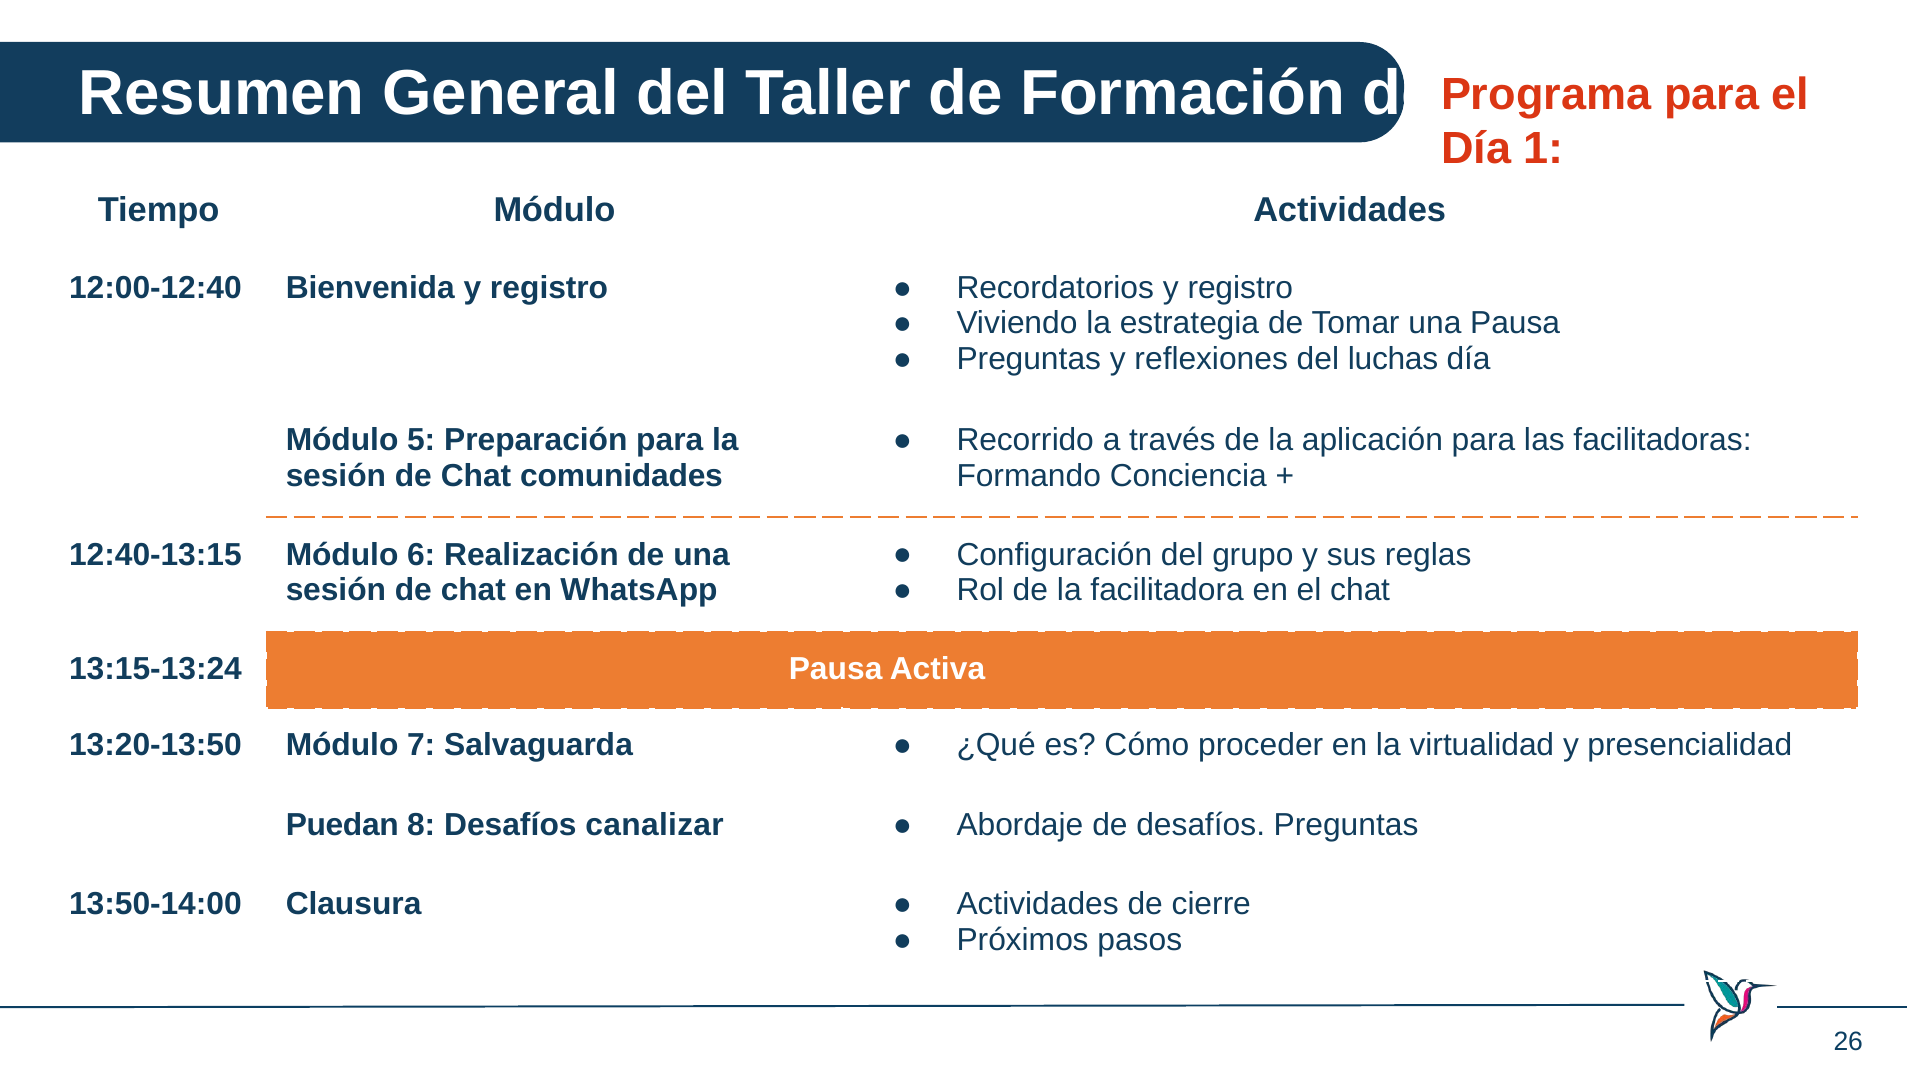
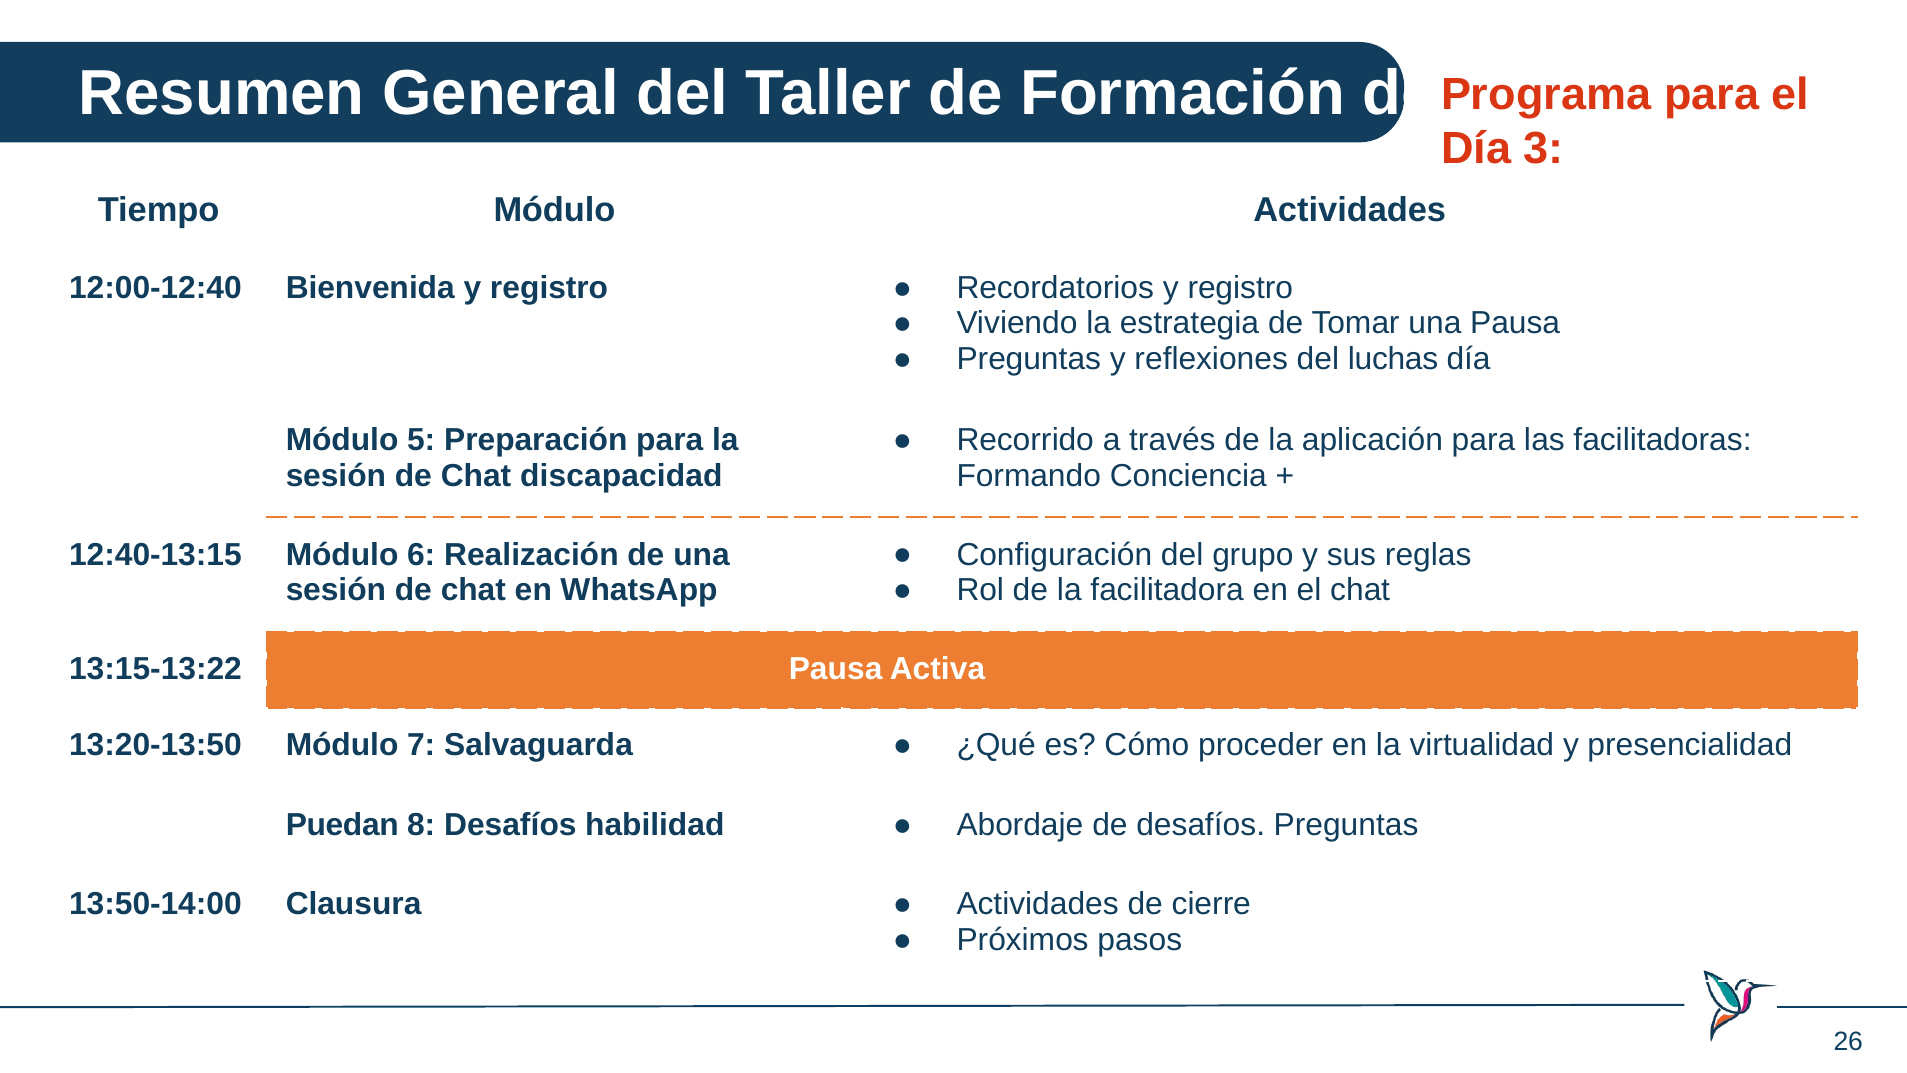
1: 1 -> 3 (1544, 149)
comunidades: comunidades -> discapacidad (621, 476)
13:15-13:24: 13:15-13:24 -> 13:15-13:22 (155, 669)
canalizar: canalizar -> habilidad (655, 824)
